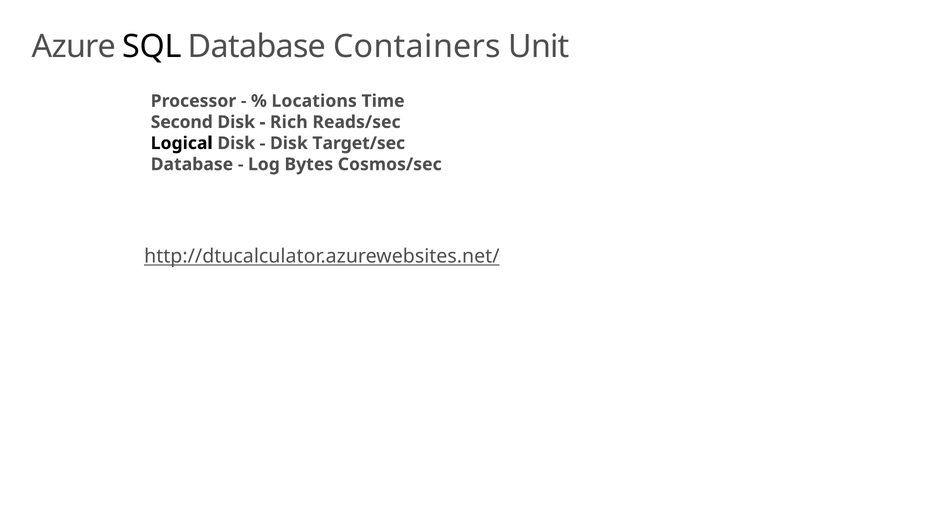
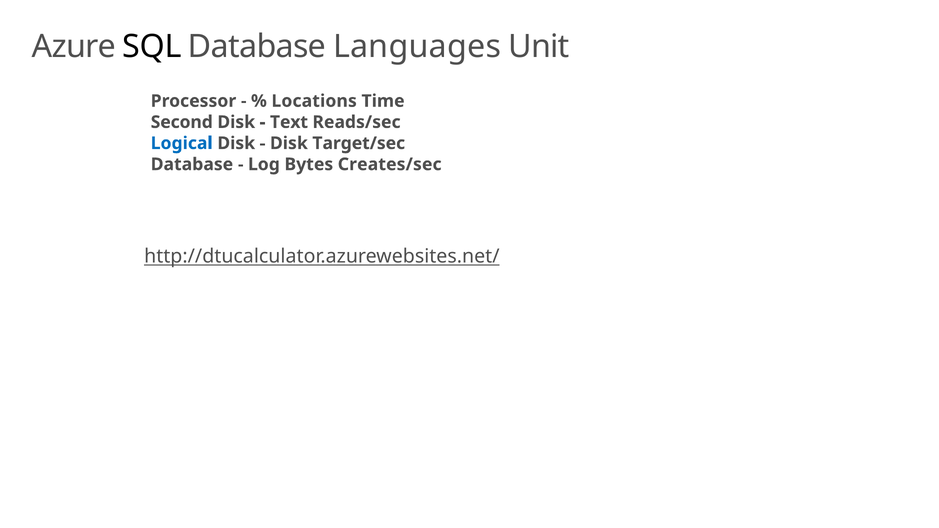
Containers: Containers -> Languages (417, 47)
Rich: Rich -> Text (289, 122)
Logical colour: black -> blue (182, 143)
Cosmos/sec: Cosmos/sec -> Creates/sec (390, 164)
